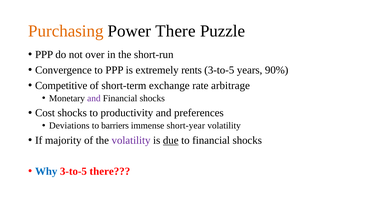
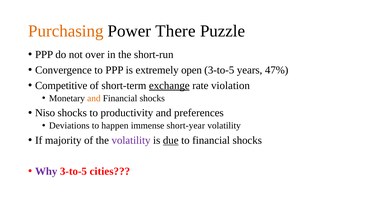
rents: rents -> open (192, 70)
90%: 90% -> 47% (277, 70)
exchange underline: none -> present (169, 86)
arbitrage: arbitrage -> violation (230, 86)
and colour: purple -> orange (94, 98)
Cost: Cost -> Niso (45, 113)
barriers: barriers -> happen (115, 126)
Why colour: blue -> purple (46, 171)
3-to-5 there: there -> cities (110, 171)
